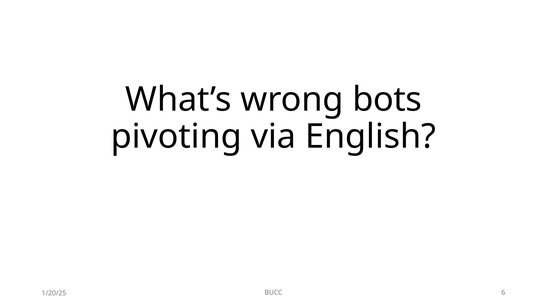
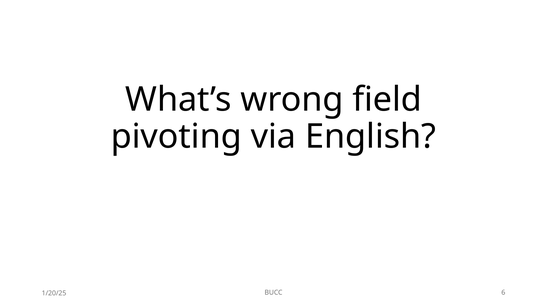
bots: bots -> field (387, 100)
